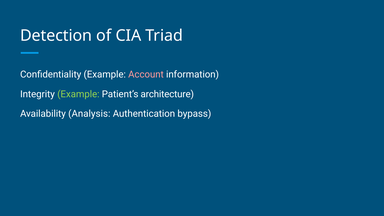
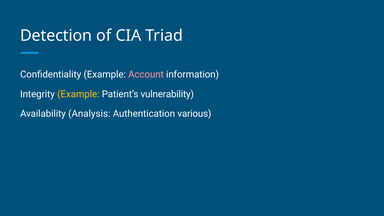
Example colour: light green -> yellow (78, 94)
architecture: architecture -> vulnerability (167, 94)
bypass: bypass -> various (194, 114)
